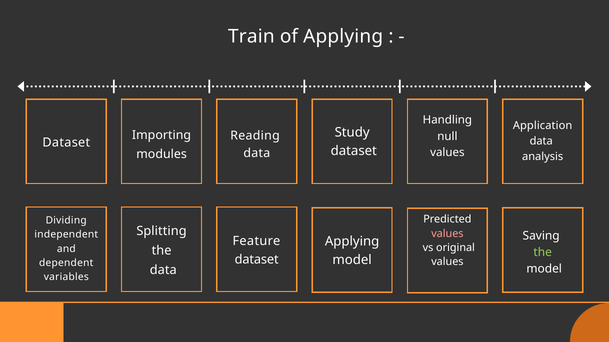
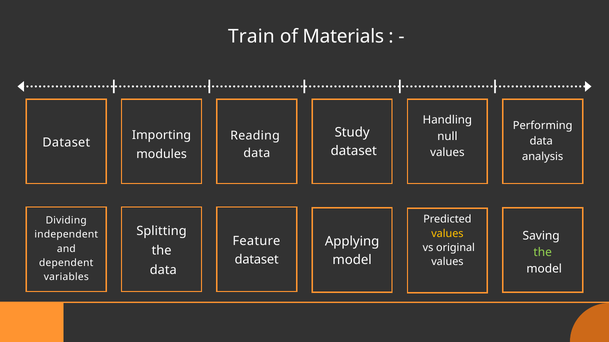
of Applying: Applying -> Materials (343, 37)
Application: Application -> Performing (543, 126)
values colour: pink -> yellow (447, 234)
